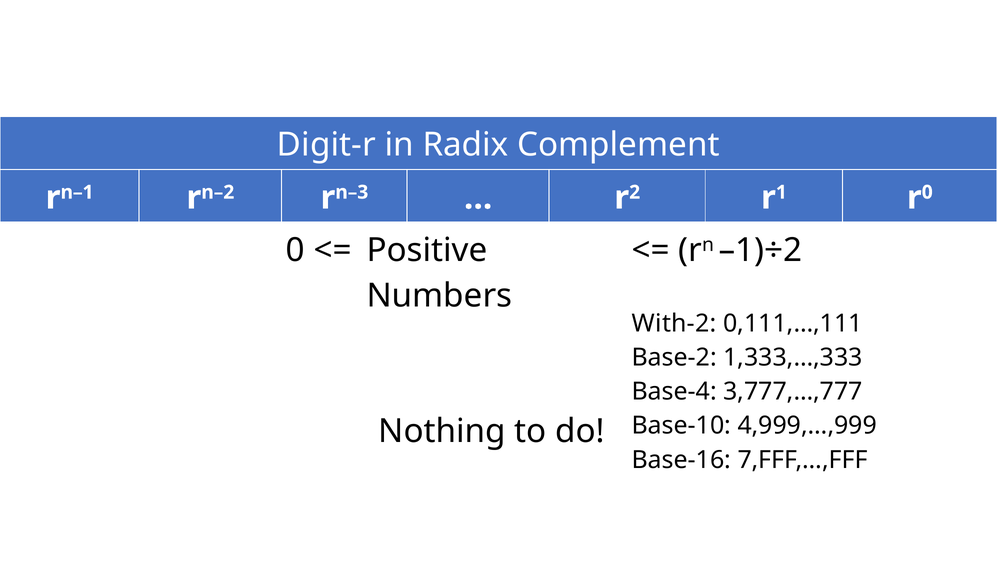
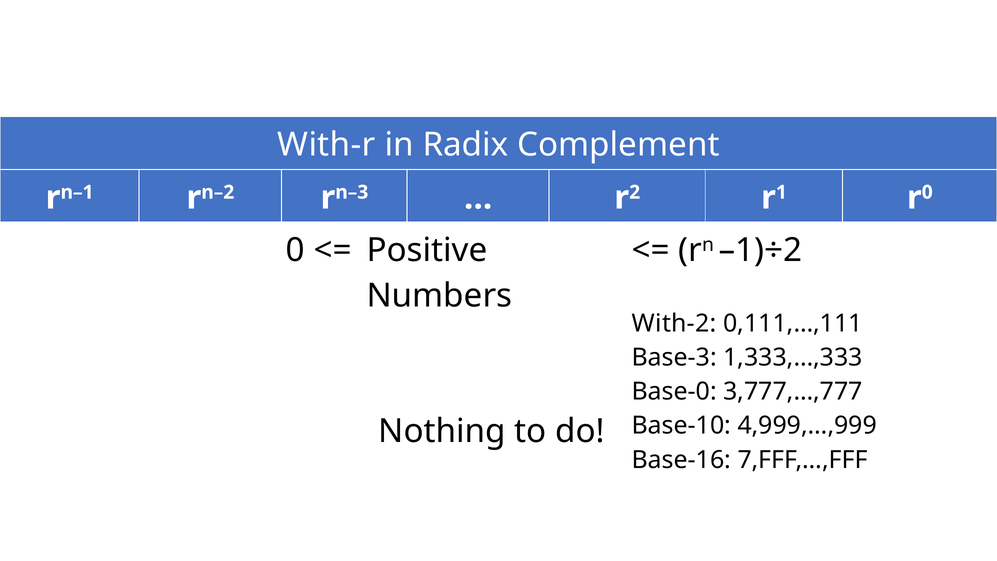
Digit-r: Digit-r -> With-r (326, 145)
Base-2: Base-2 -> Base-3 (674, 358)
Base-4: Base-4 -> Base-0 (674, 392)
